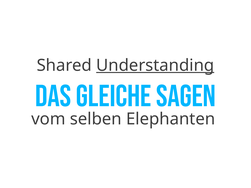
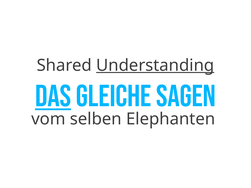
Das underline: none -> present (53, 96)
